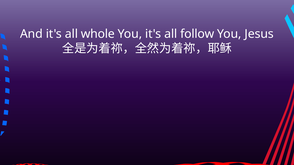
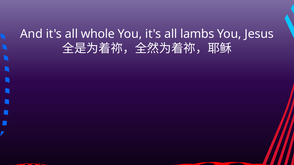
follow: follow -> lambs (197, 34)
